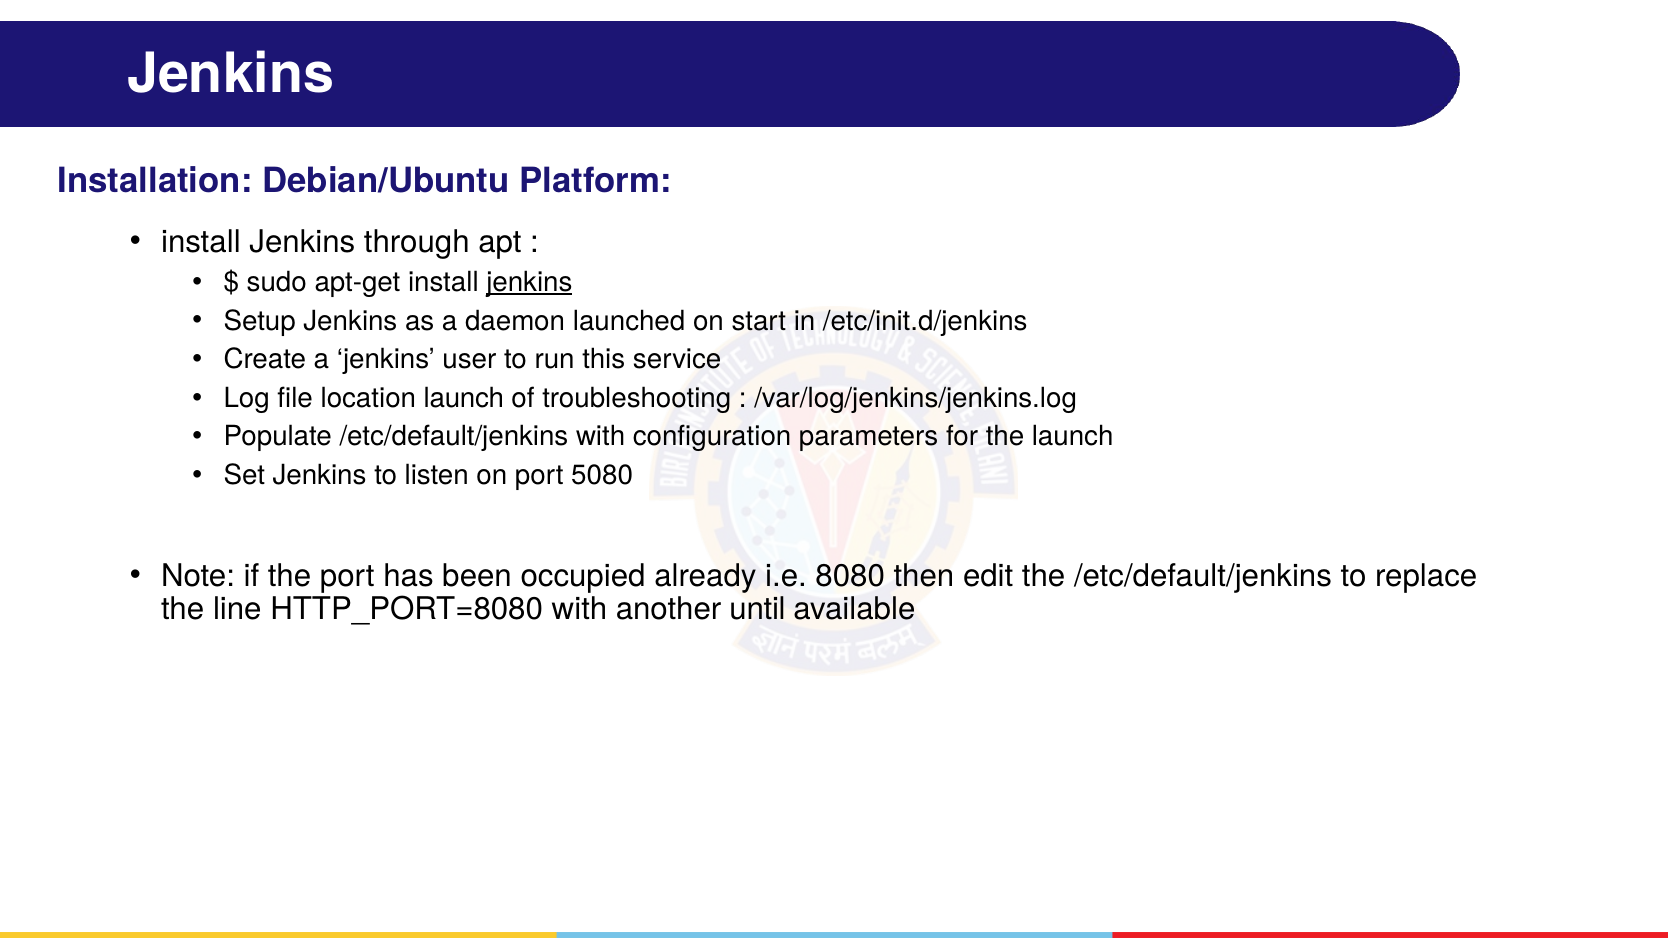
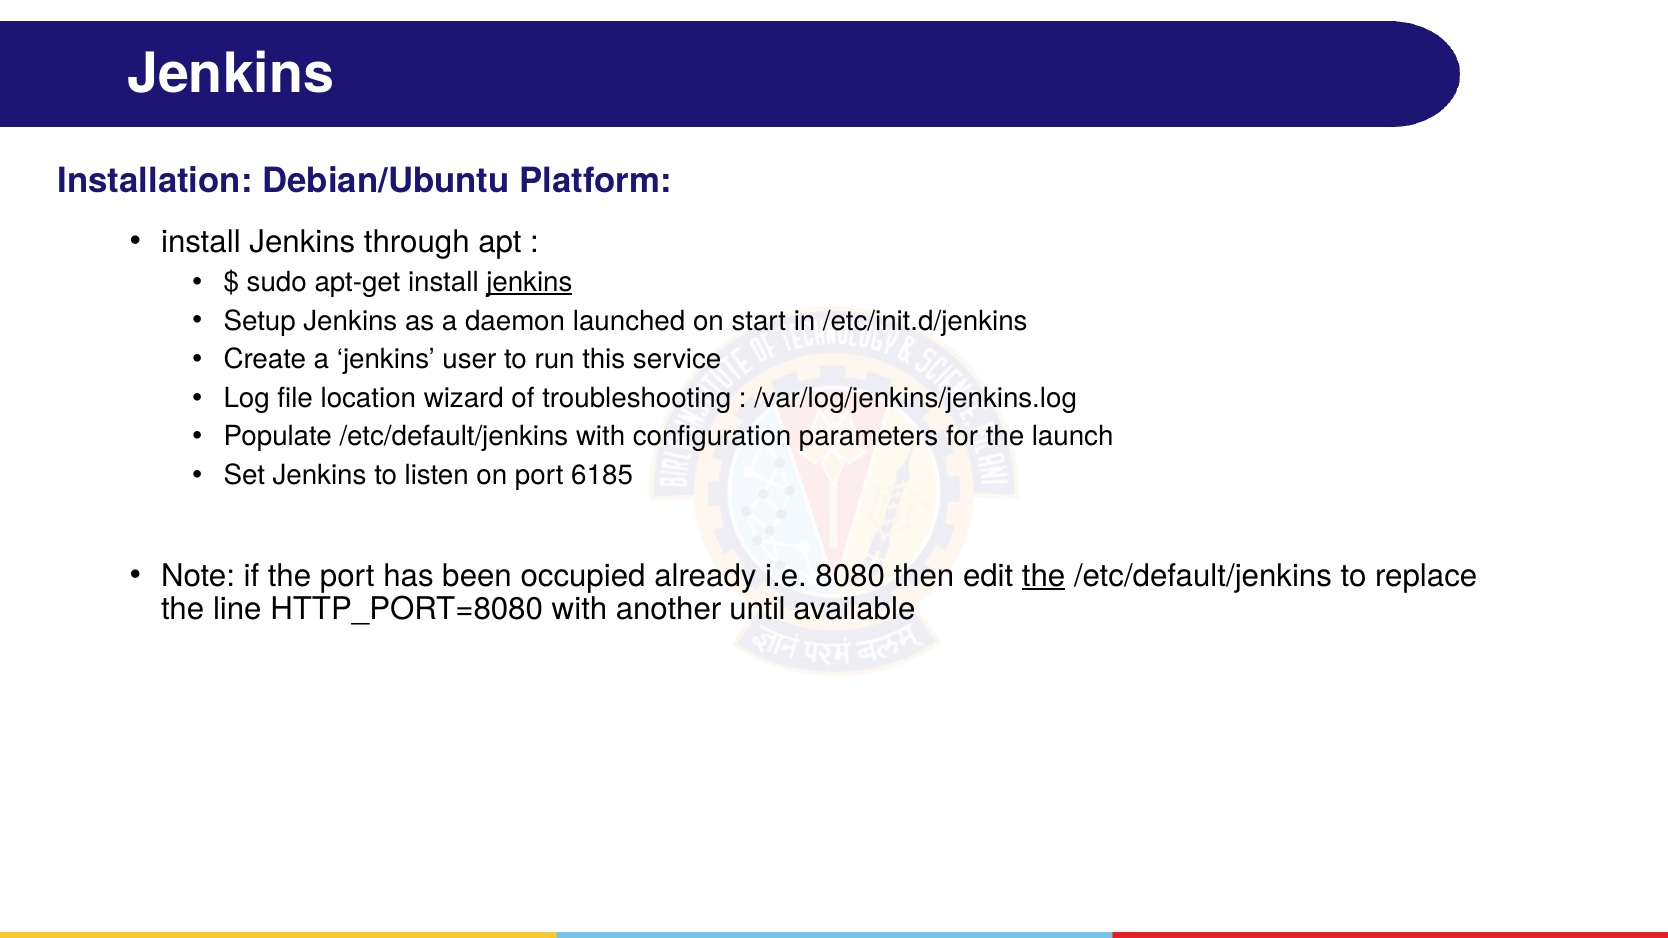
location launch: launch -> wizard (464, 398)
5080: 5080 -> 6185 (602, 476)
the underline: none -> present (1044, 576)
